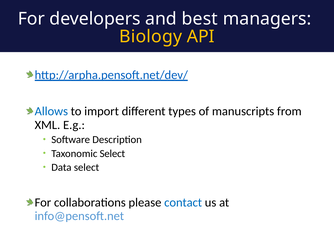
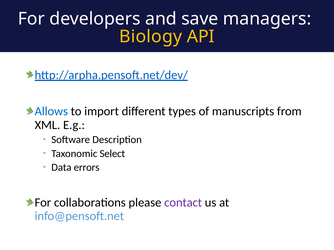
best: best -> save (200, 19)
Data select: select -> errors (87, 168)
contact colour: blue -> purple (183, 203)
